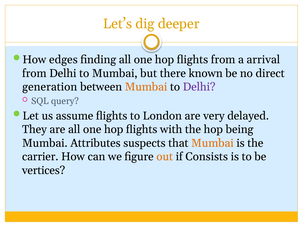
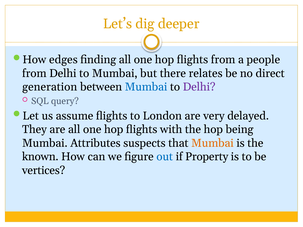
arrival: arrival -> people (263, 60)
known: known -> relates (206, 73)
Mumbai colour: orange -> blue (146, 87)
carrier: carrier -> known (40, 157)
out colour: orange -> blue (165, 157)
Consists: Consists -> Property (207, 157)
